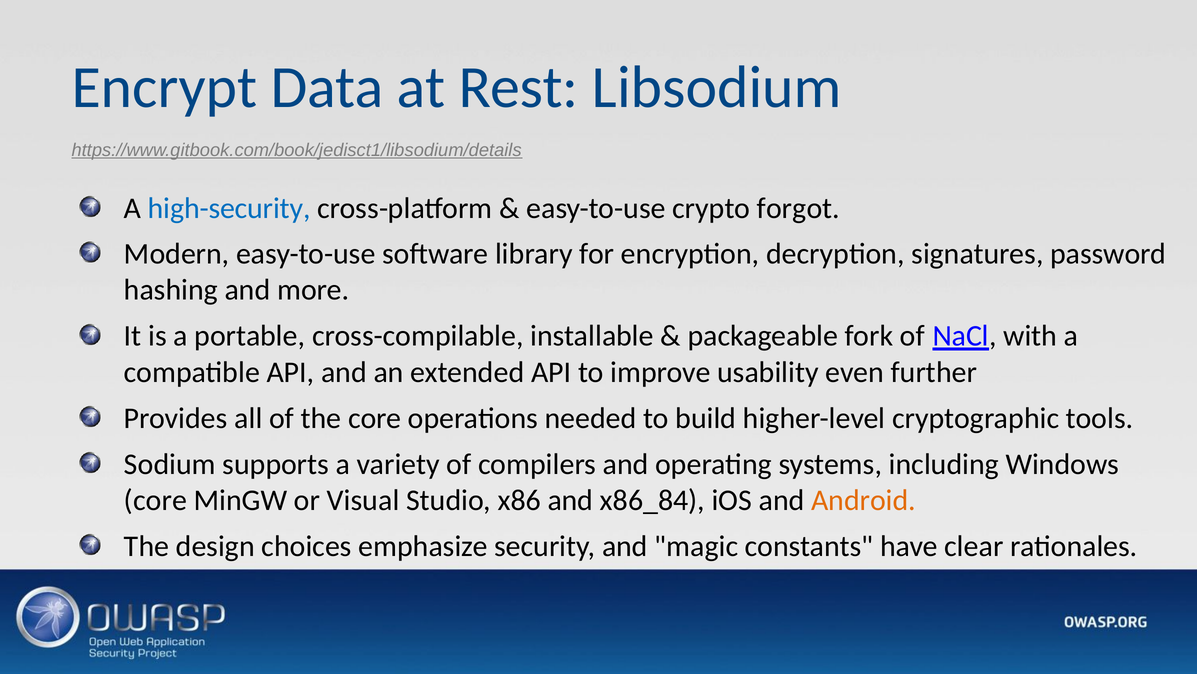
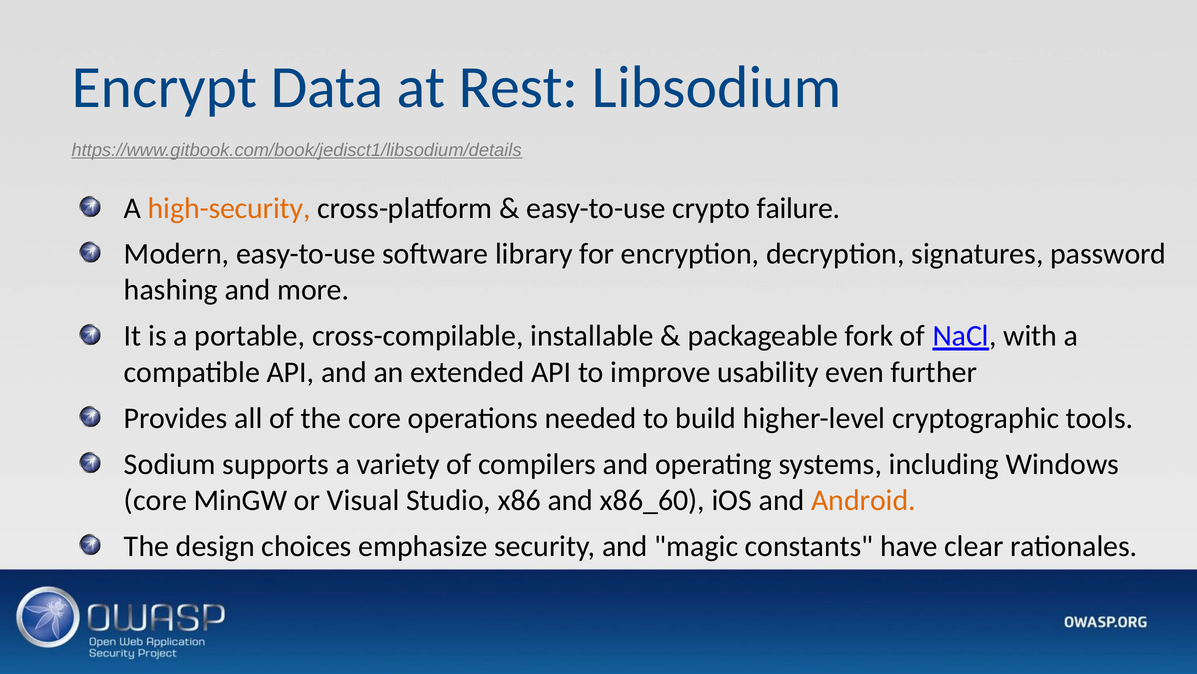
high-security colour: blue -> orange (229, 208)
forgot: forgot -> failure (799, 208)
x86_84: x86_84 -> x86_60 (652, 500)
